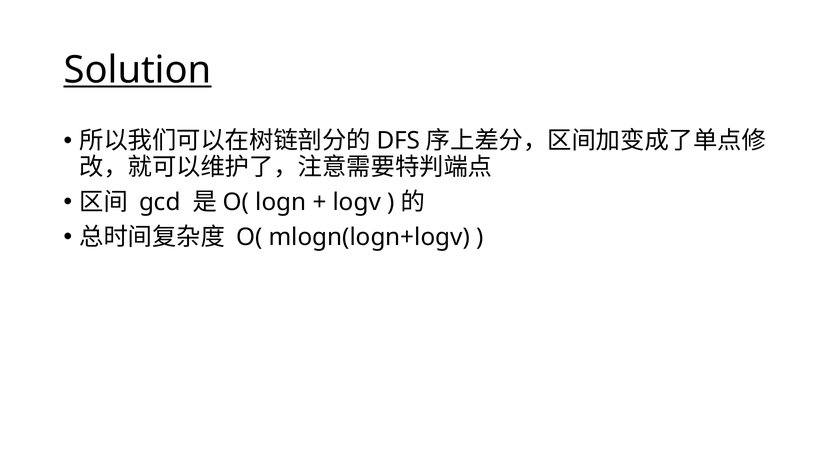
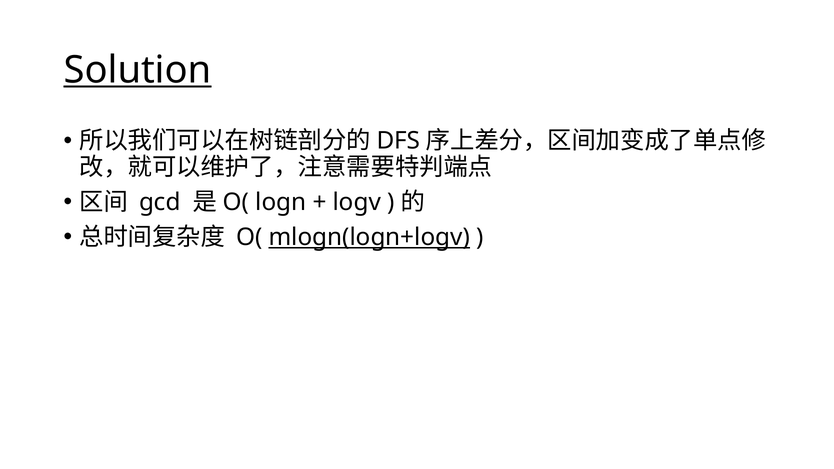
mlogn(logn+logv underline: none -> present (369, 237)
